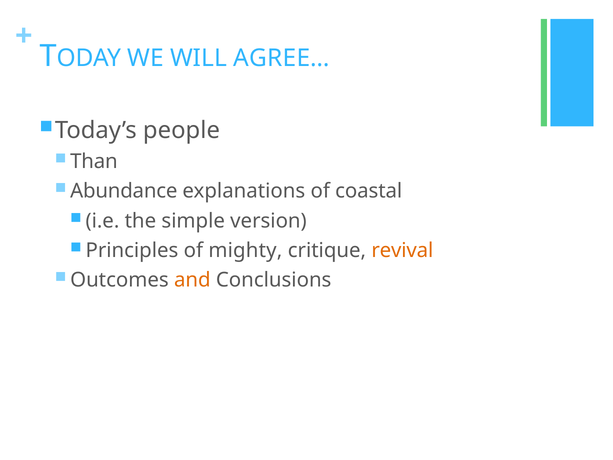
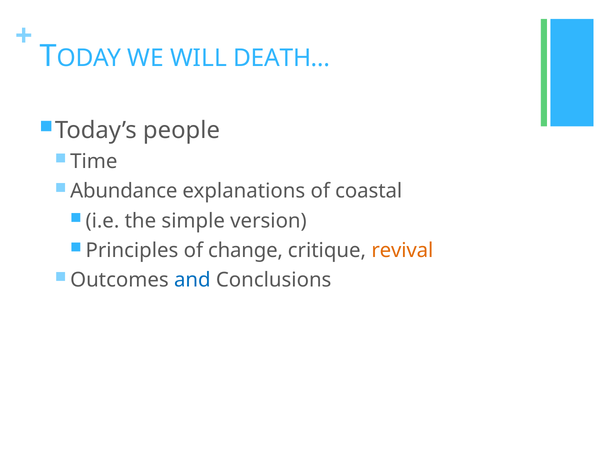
AGREE…: AGREE… -> DEATH… (282, 58)
Than: Than -> Time (94, 161)
mighty: mighty -> change (246, 250)
and colour: orange -> blue (192, 280)
